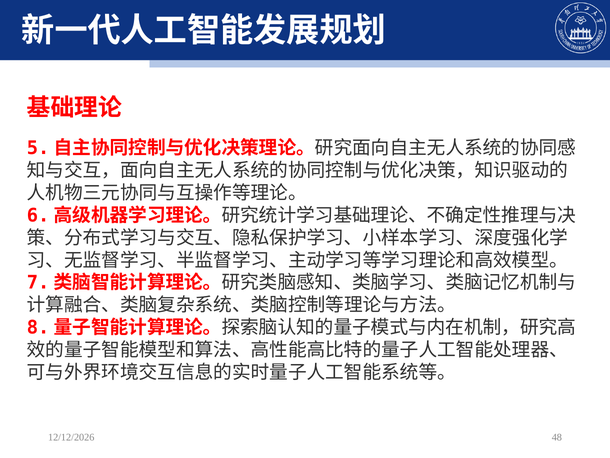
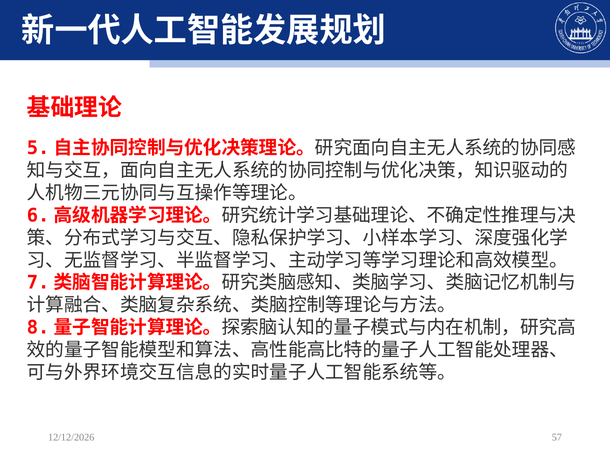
48: 48 -> 57 (557, 437)
